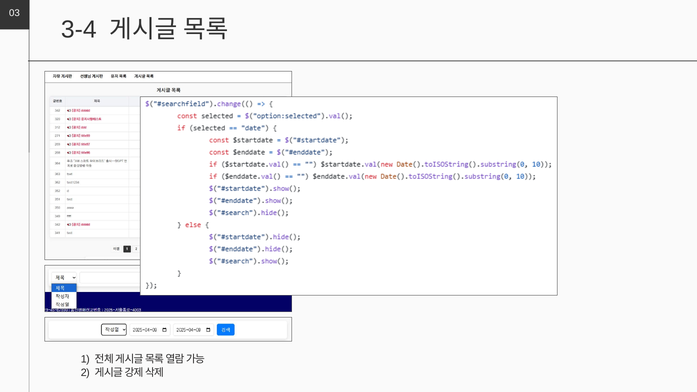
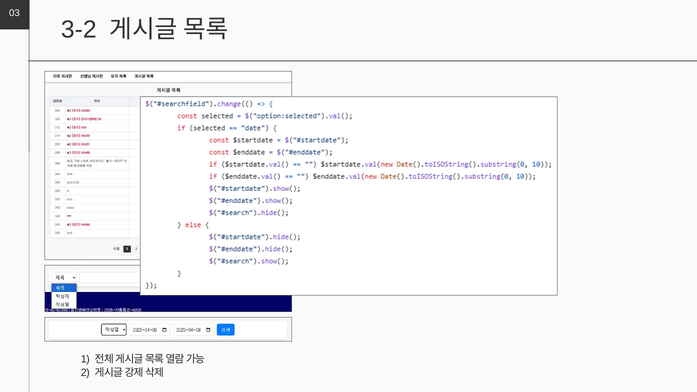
3-4: 3-4 -> 3-2 (79, 29)
